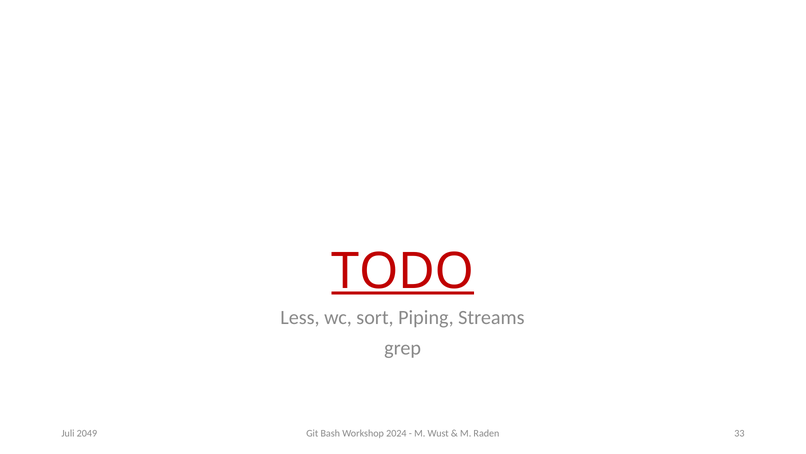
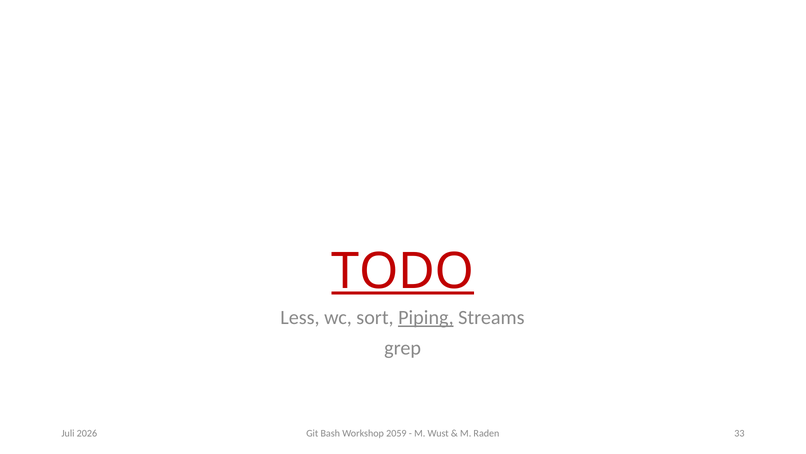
Piping underline: none -> present (426, 317)
2024: 2024 -> 2059 (396, 433)
2049: 2049 -> 2026 (87, 433)
